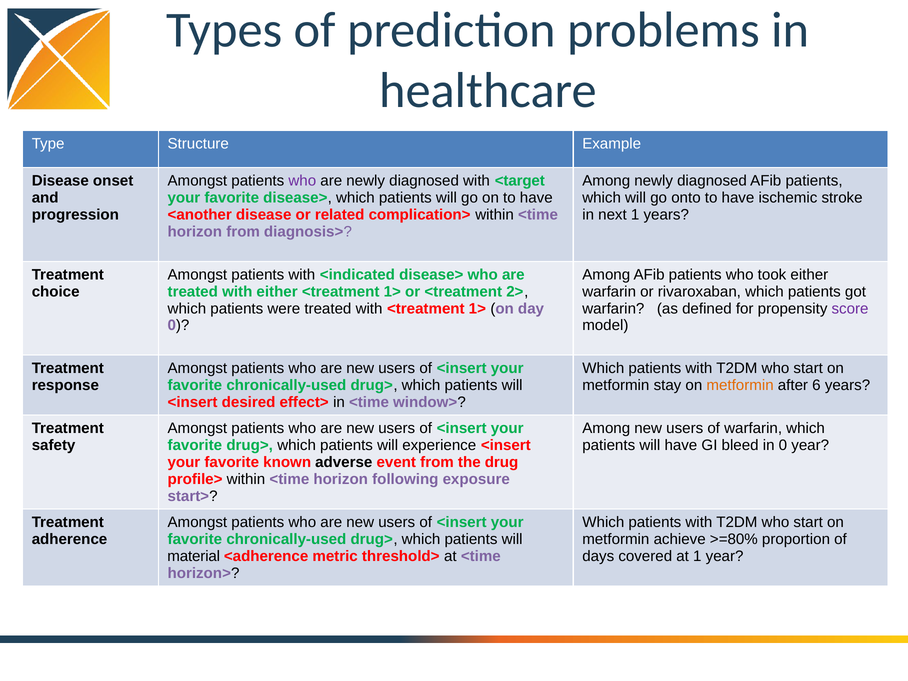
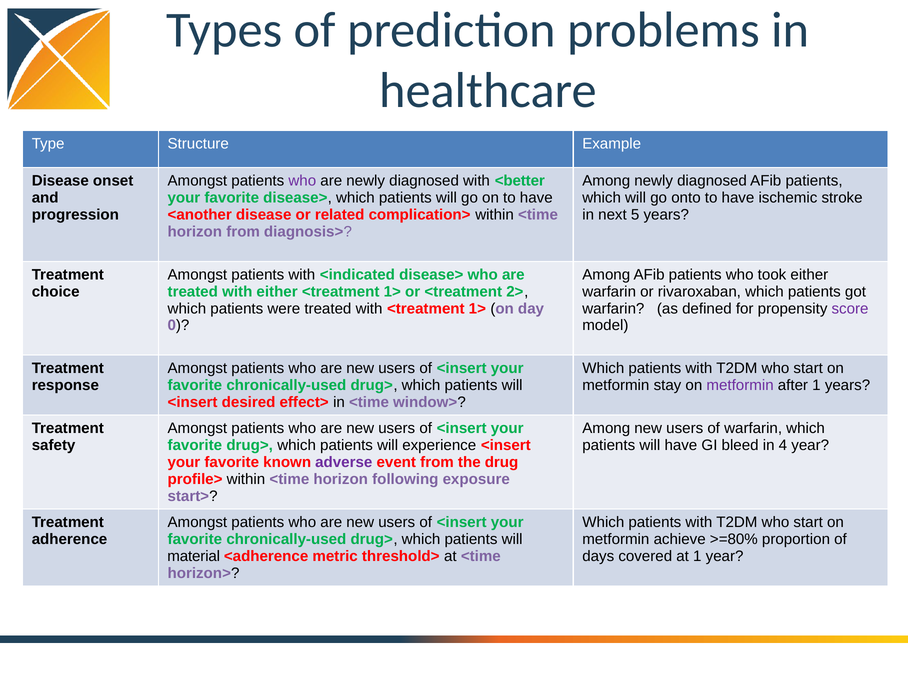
<target: <target -> <better (520, 181)
next 1: 1 -> 5 (635, 215)
metformin colour: orange -> purple (740, 385)
after 6: 6 -> 1 (816, 385)
in 0: 0 -> 4 (783, 445)
adverse colour: black -> purple (344, 462)
